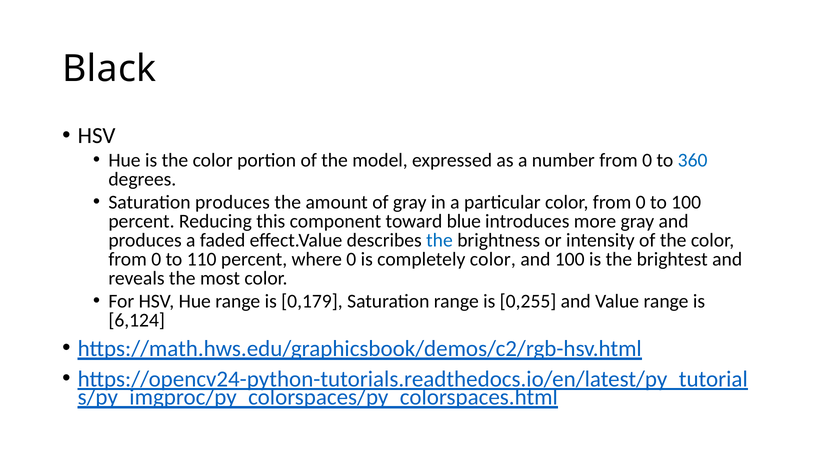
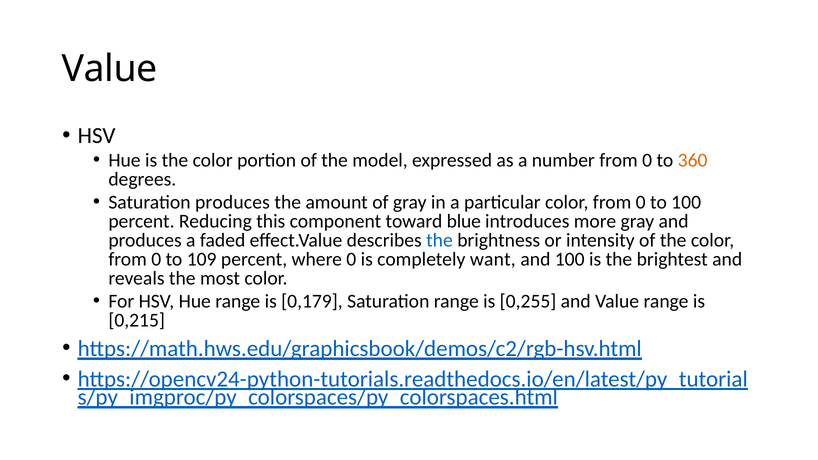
Black: Black -> Value (110, 69)
360 colour: blue -> orange (693, 161)
110: 110 -> 109 (202, 260)
completely color: color -> want (493, 260)
6,124: 6,124 -> 0,215 (137, 320)
